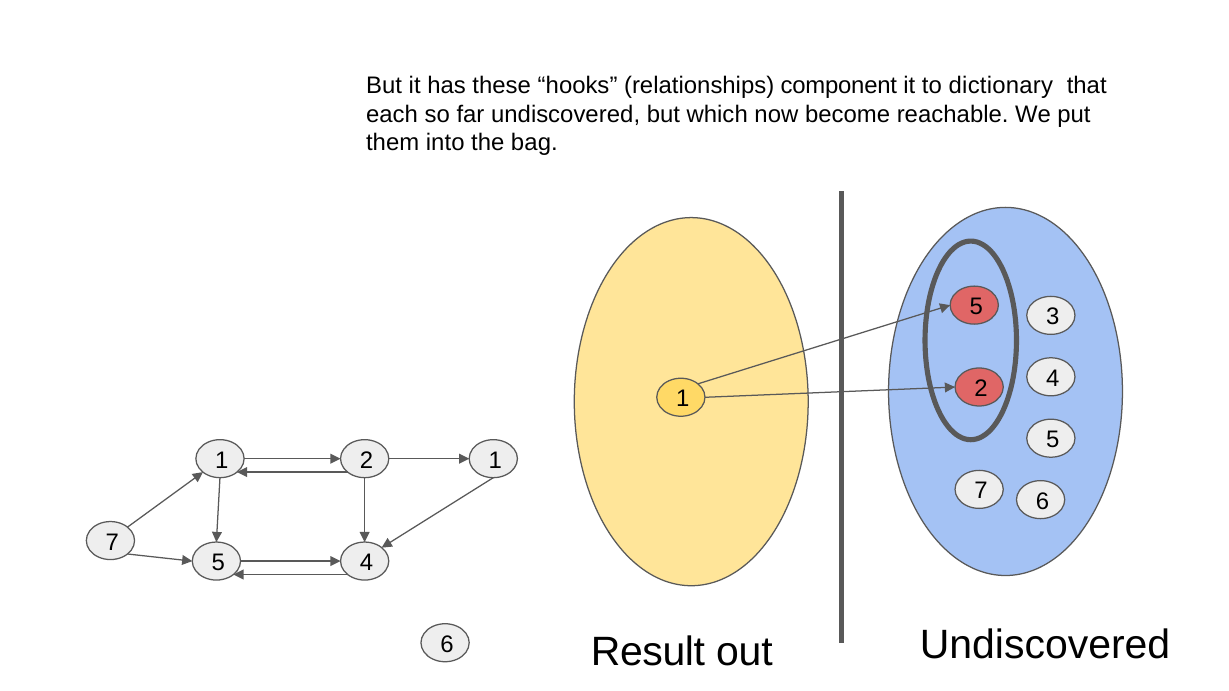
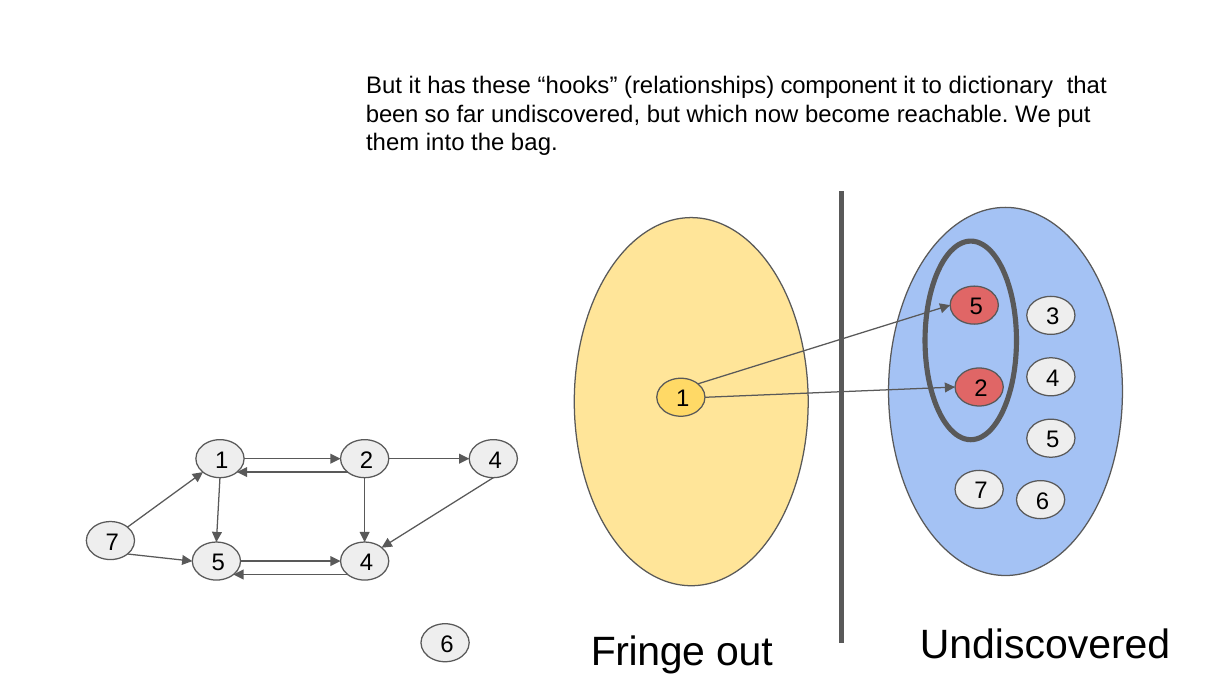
each: each -> been (392, 114)
2 1: 1 -> 4 (495, 461)
Result: Result -> Fringe (648, 652)
